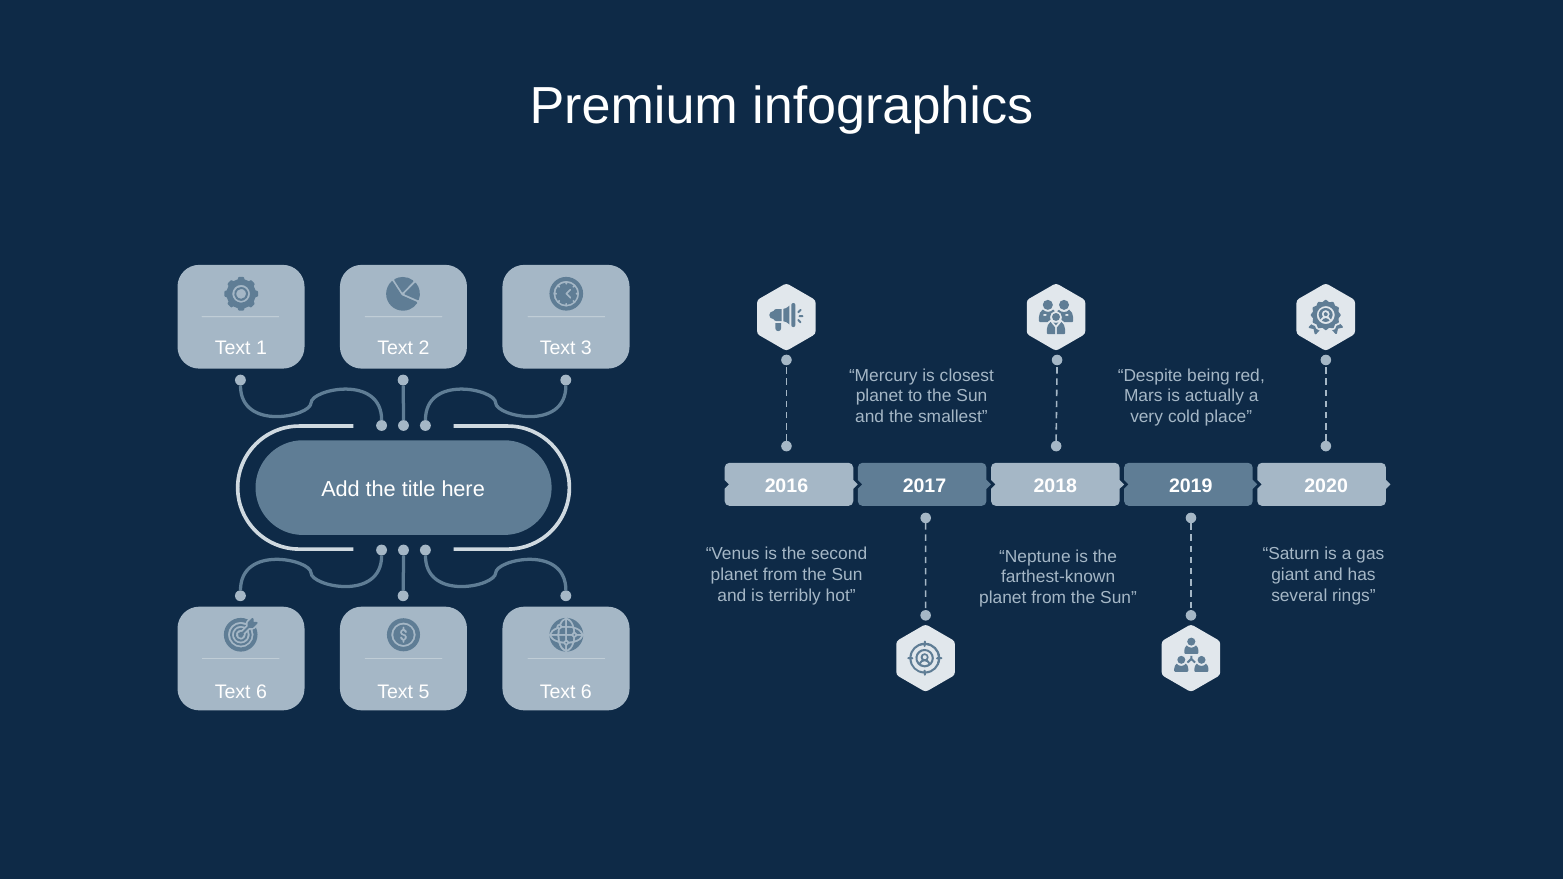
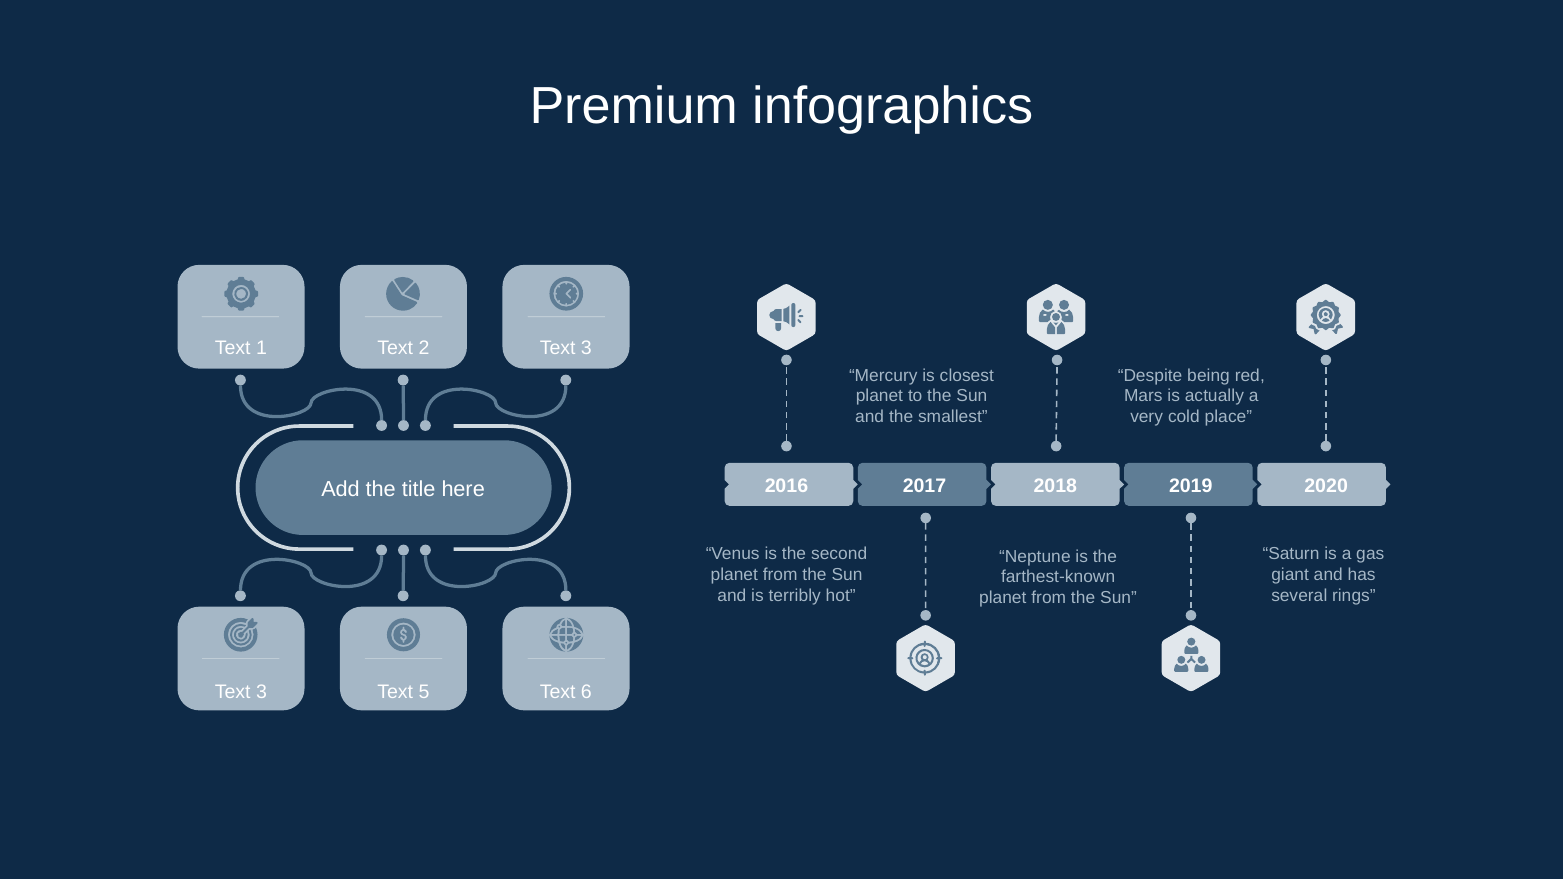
6: 6 -> 3 (262, 692)
